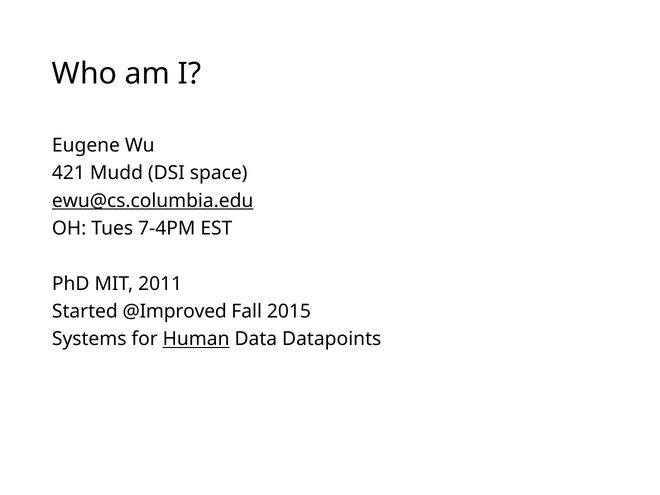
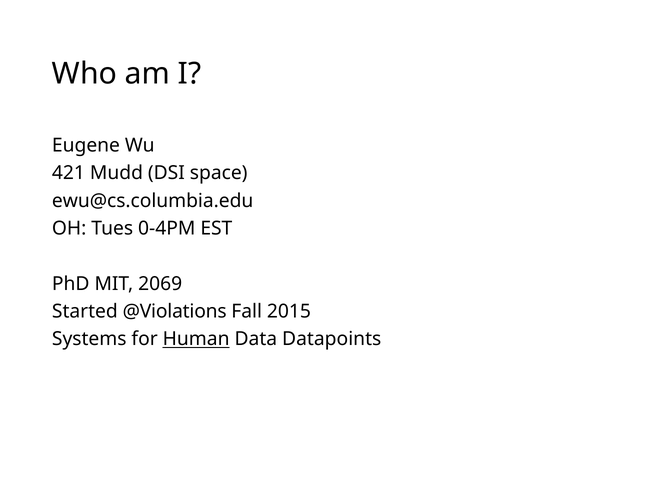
ewu@cs.columbia.edu underline: present -> none (153, 201)
7-4PM: 7-4PM -> 0-4PM (167, 228)
2011: 2011 -> 2069 (160, 284)
@Improved: @Improved -> @Violations (175, 311)
